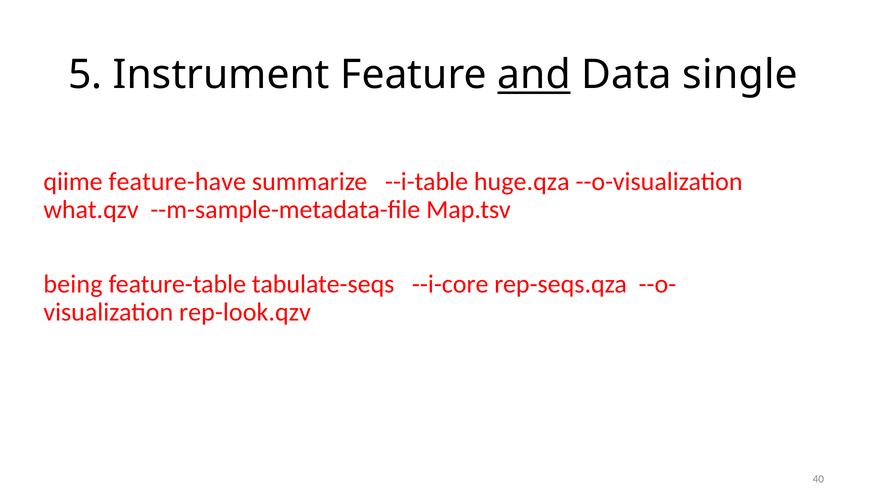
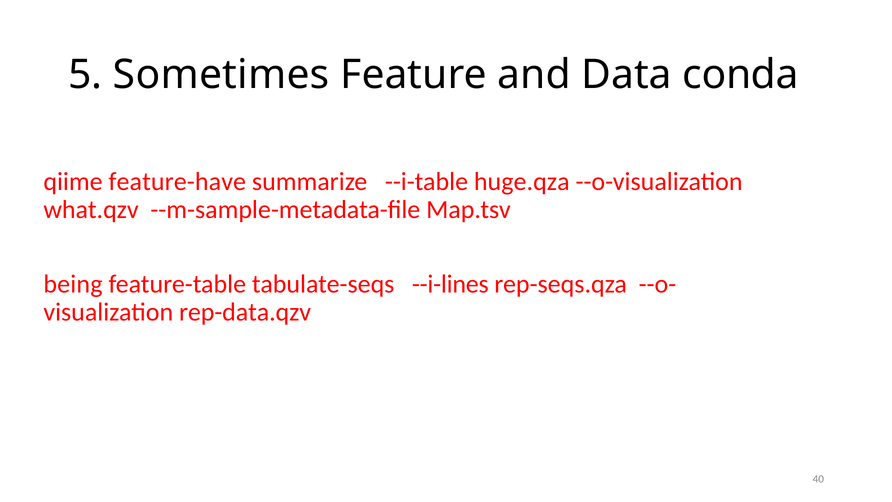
Instrument: Instrument -> Sometimes (221, 75)
and underline: present -> none (534, 75)
single: single -> conda (741, 75)
--i-core: --i-core -> --i-lines (450, 284)
rep-look.qzv: rep-look.qzv -> rep-data.qzv (245, 312)
